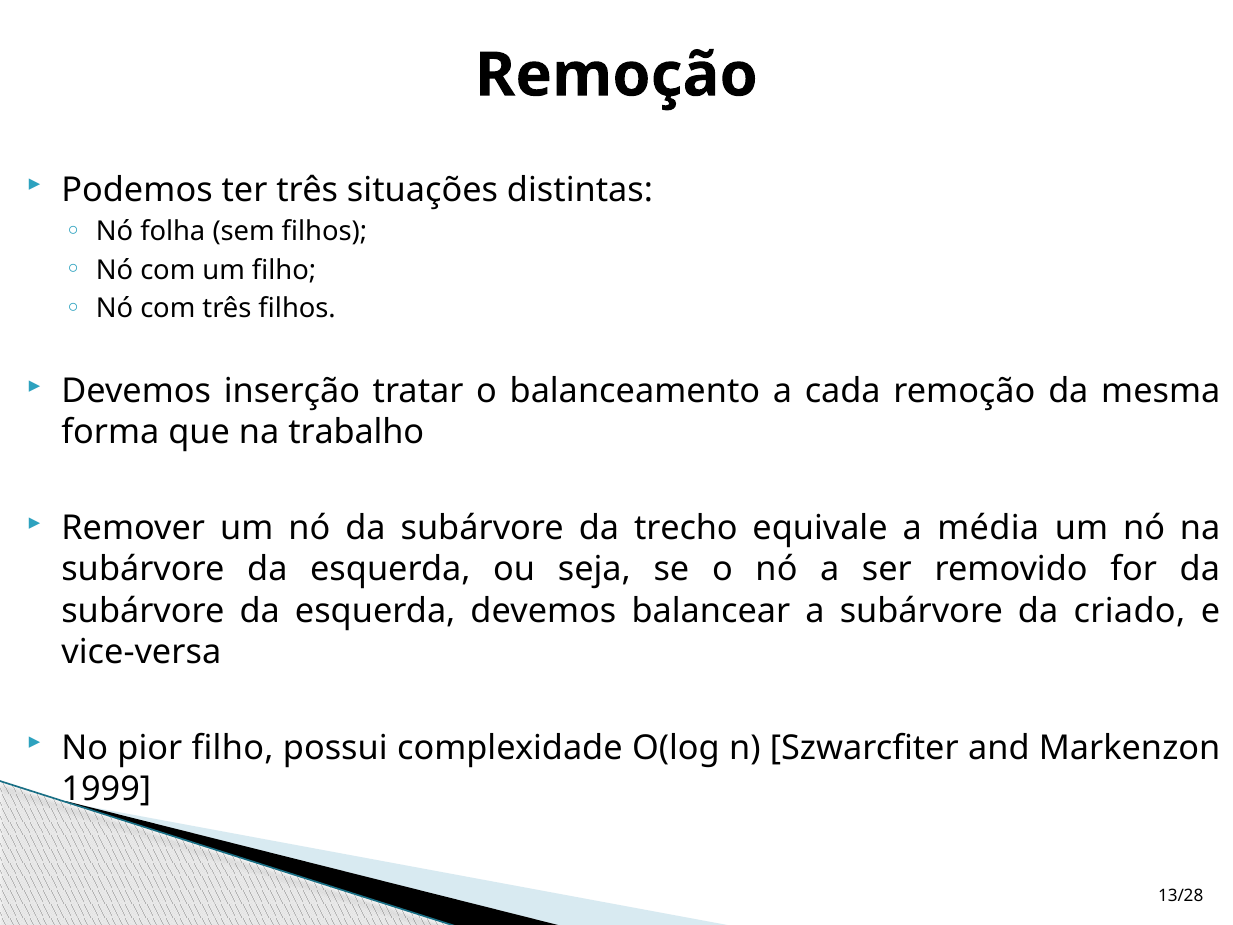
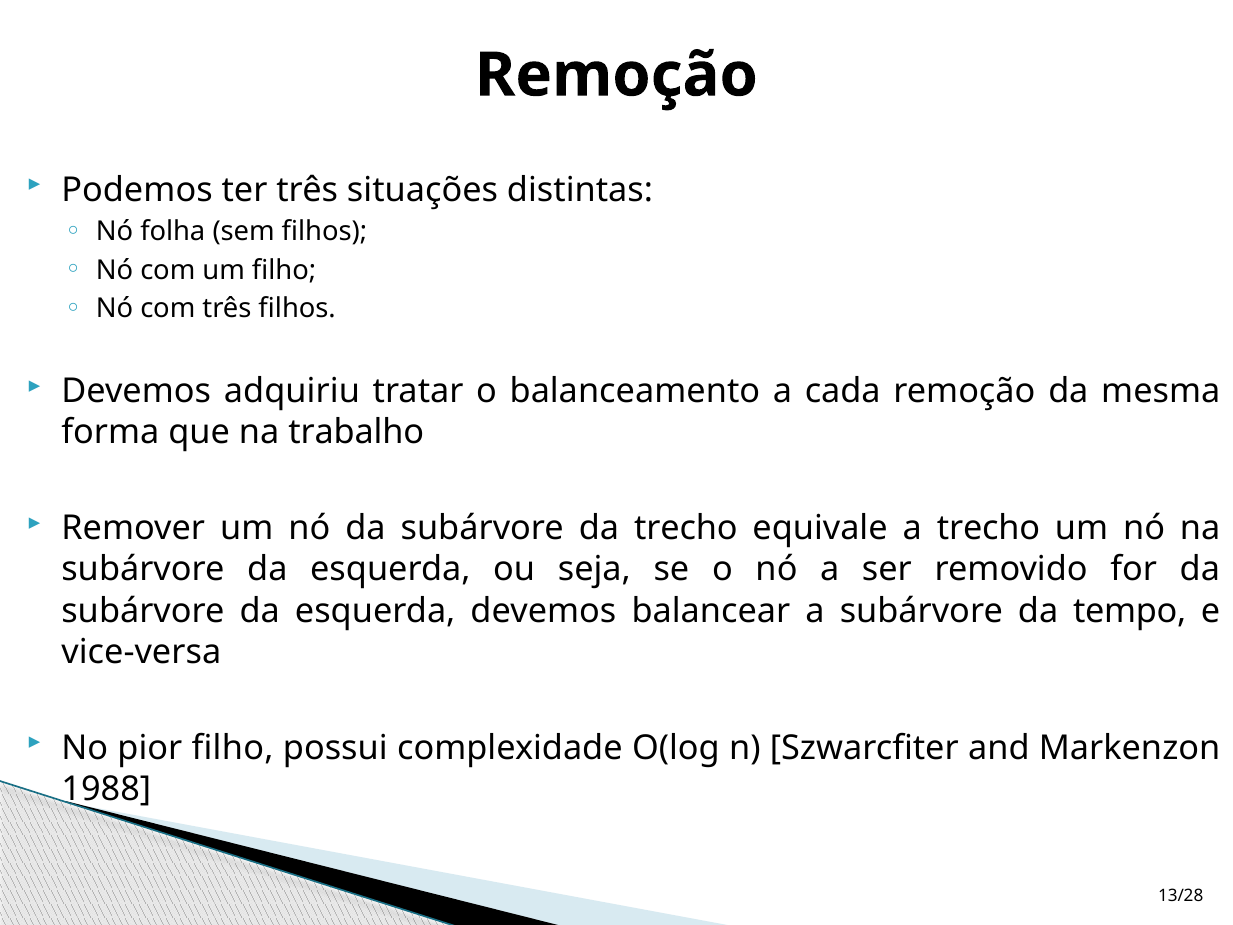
inserção: inserção -> adquiriu (292, 391)
a média: média -> trecho (989, 528)
criado: criado -> tempo (1130, 611)
1999: 1999 -> 1988 (106, 789)
